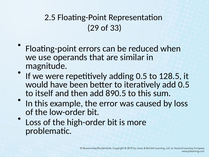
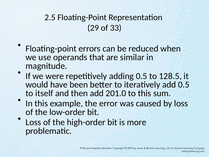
890.5: 890.5 -> 201.0 (116, 93)
